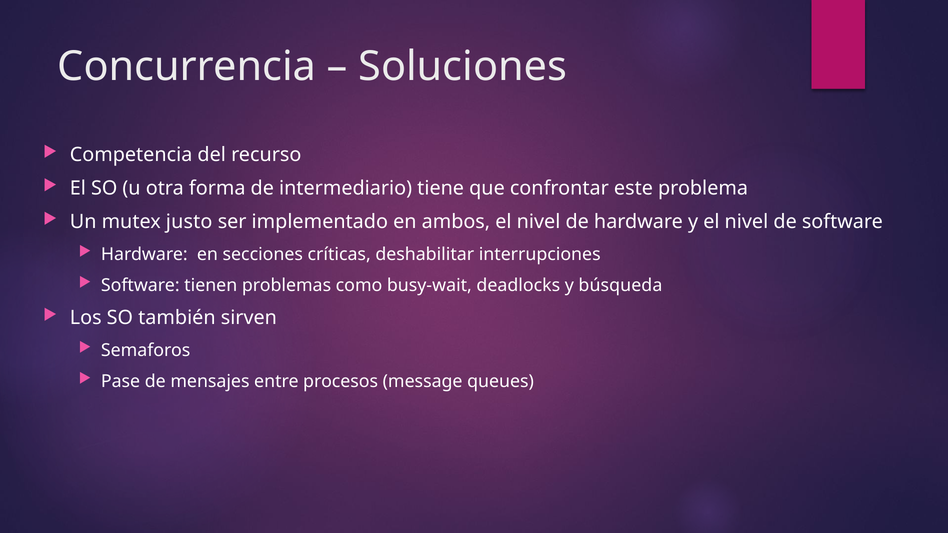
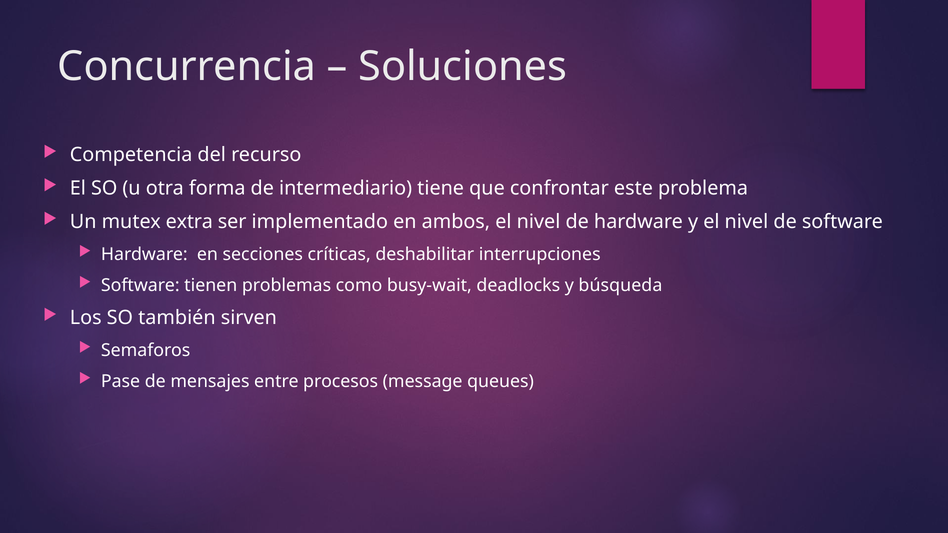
justo: justo -> extra (189, 222)
